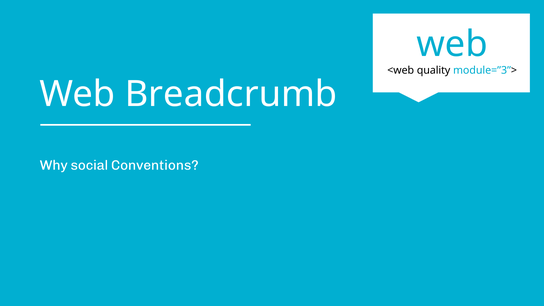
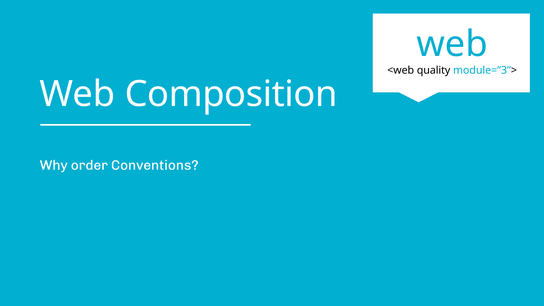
Breadcrumb: Breadcrumb -> Composition (231, 94)
social: social -> order (89, 165)
